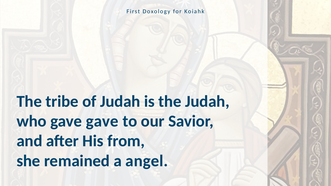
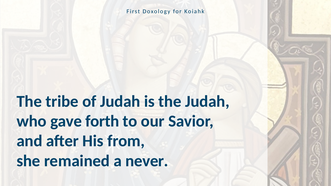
gave gave: gave -> forth (102, 121)
angel: angel -> never (147, 161)
